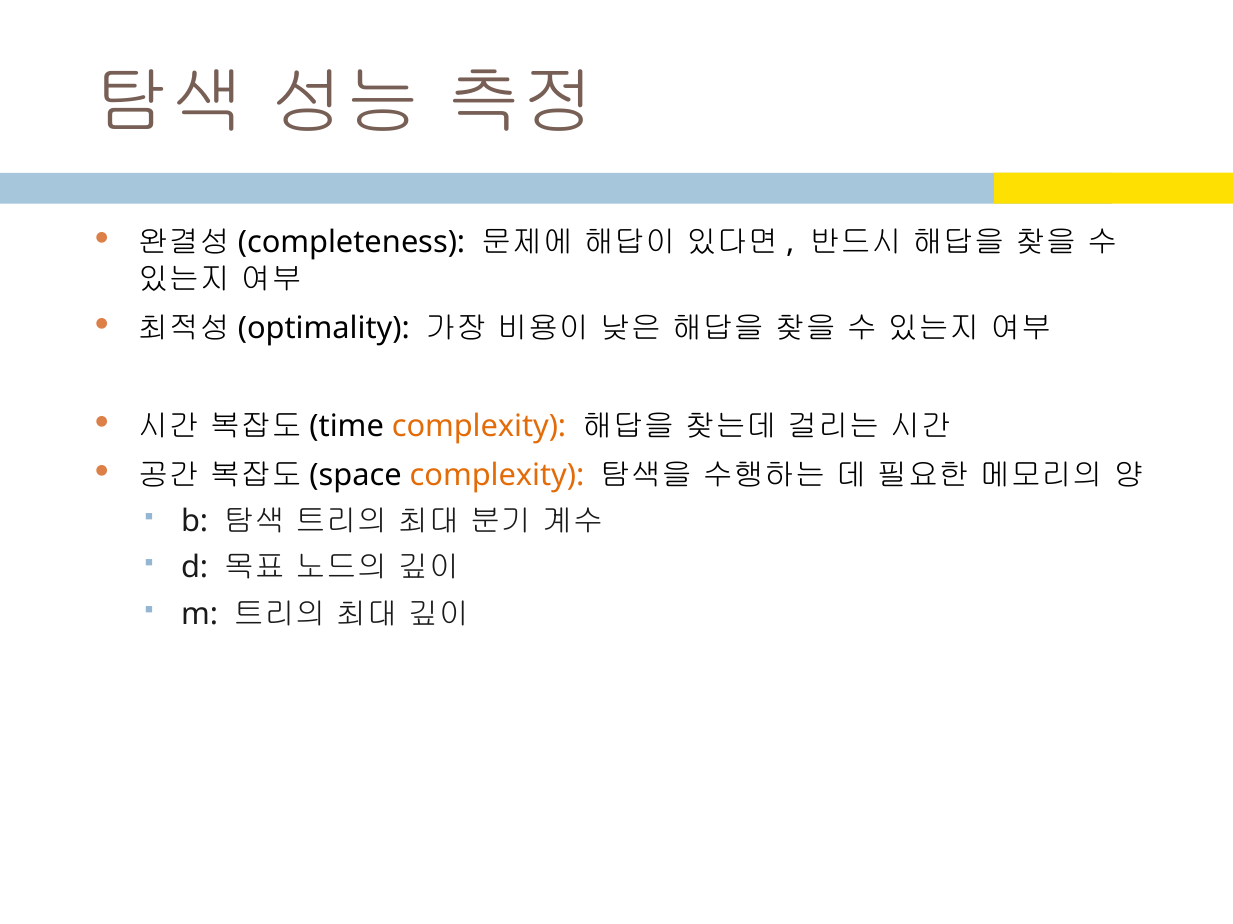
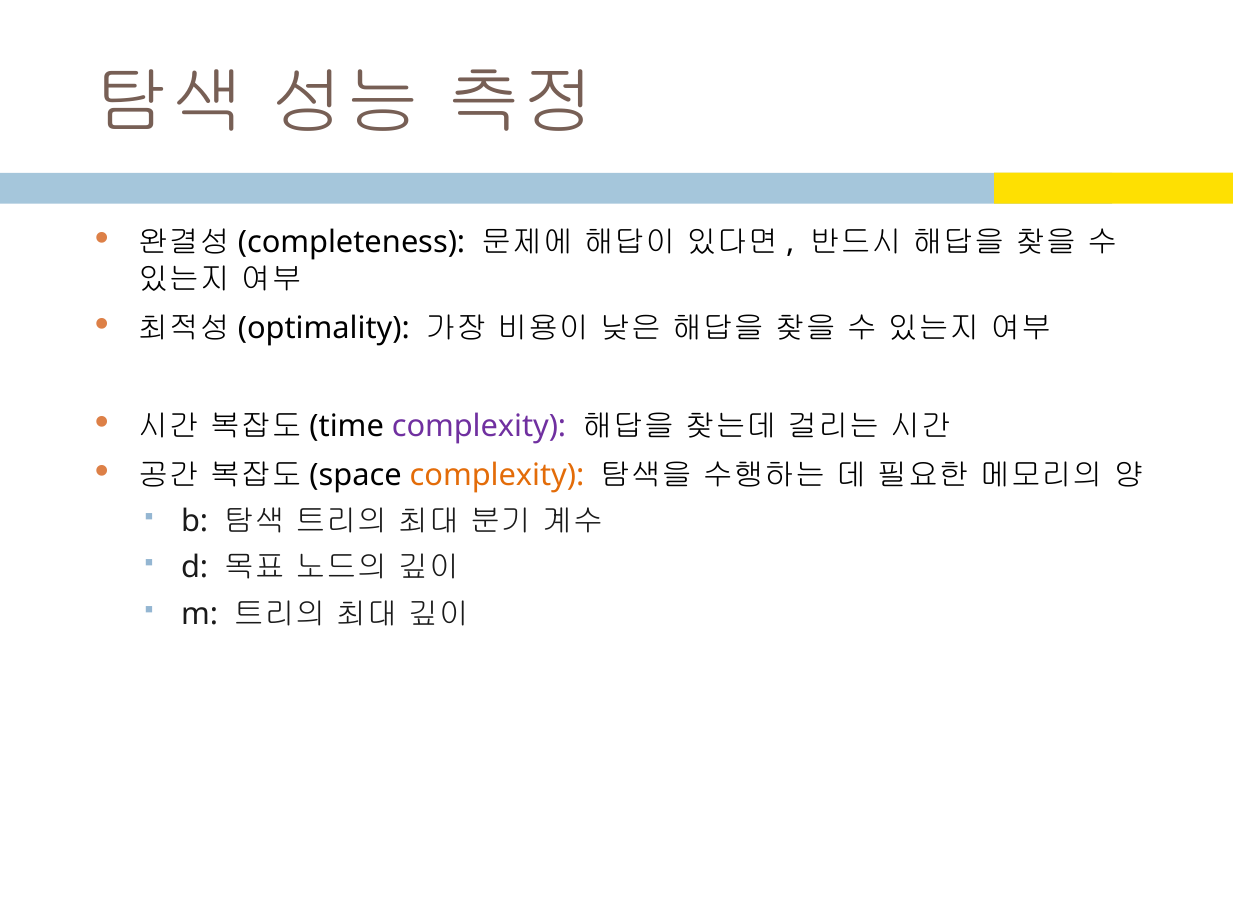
complexity colour: orange -> purple (479, 426)
